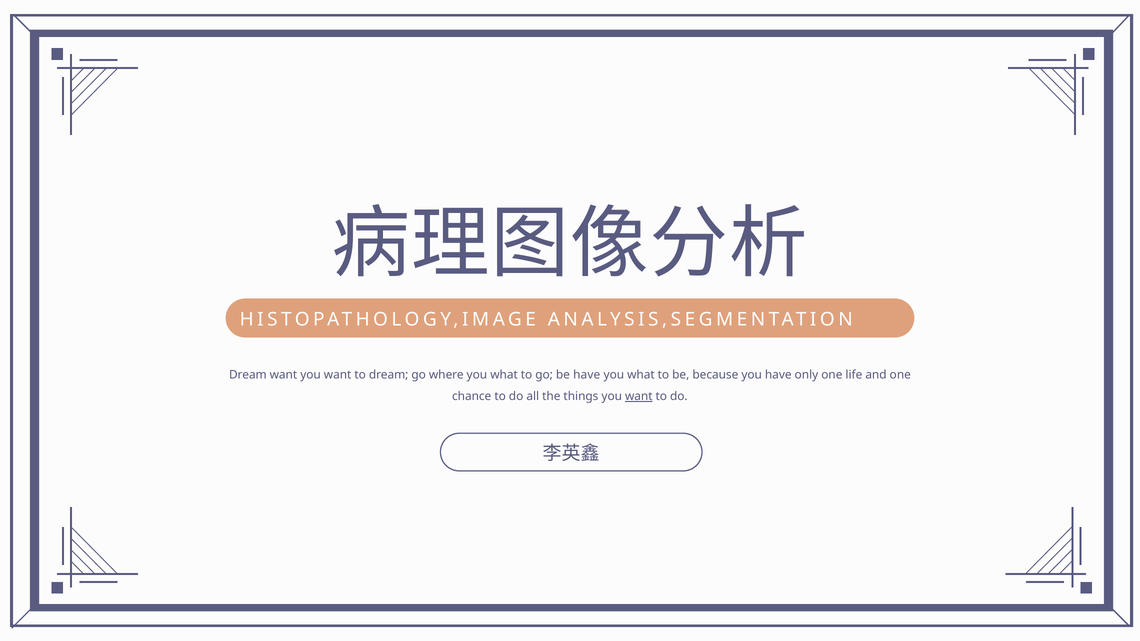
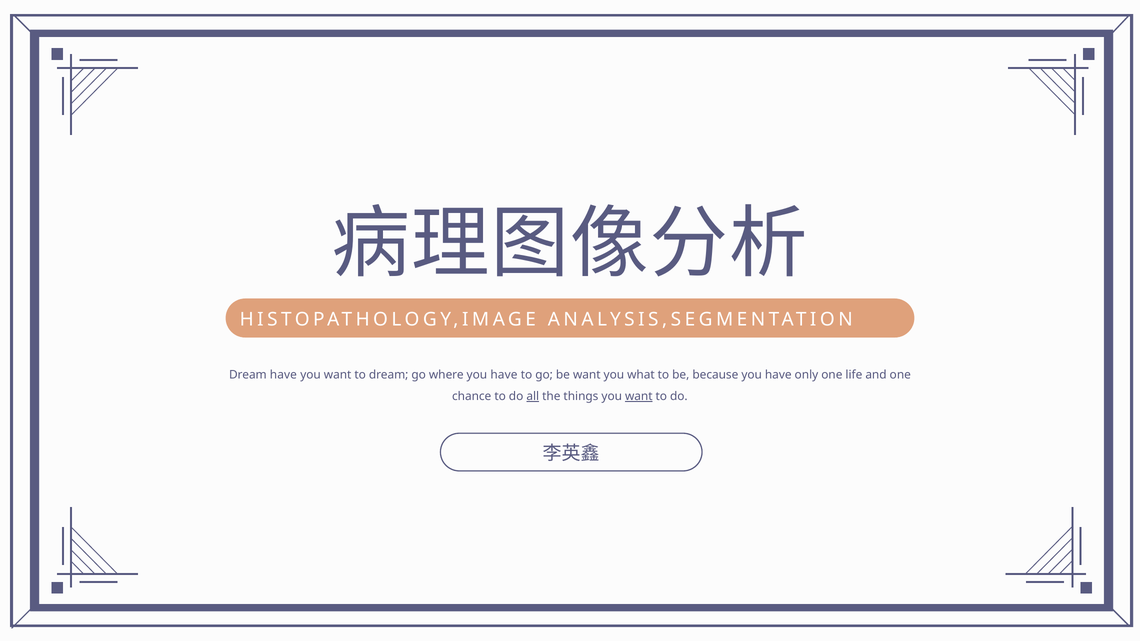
Dream want: want -> have (283, 375)
where you what: what -> have (504, 375)
be have: have -> want (587, 375)
all underline: none -> present (533, 397)
